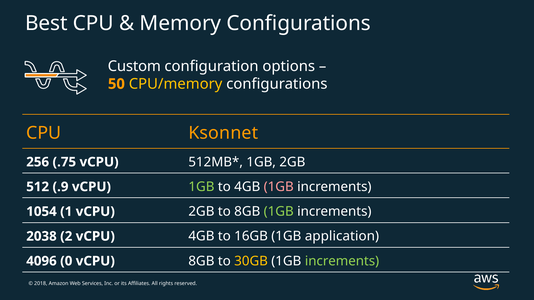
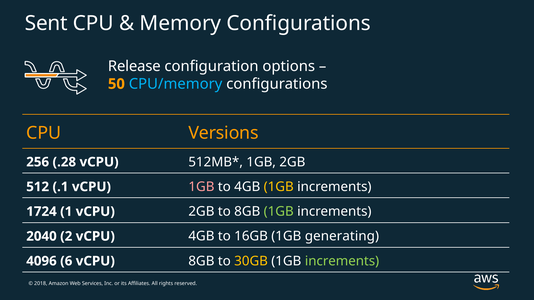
Best: Best -> Sent (46, 23)
Custom: Custom -> Release (134, 66)
CPU/memory colour: yellow -> light blue (176, 84)
Ksonnet: Ksonnet -> Versions (223, 133)
.75: .75 -> .28 (64, 162)
.9: .9 -> .1 (61, 187)
1GB colour: light green -> pink (201, 187)
1GB colour: pink -> yellow (279, 187)
1054: 1054 -> 1724 (41, 212)
2038: 2038 -> 2040 (41, 237)
application: application -> generating (342, 237)
0: 0 -> 6 (66, 261)
